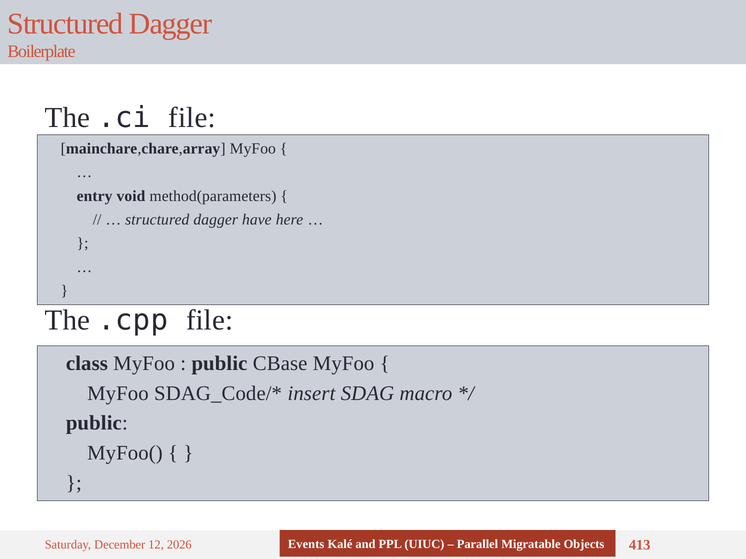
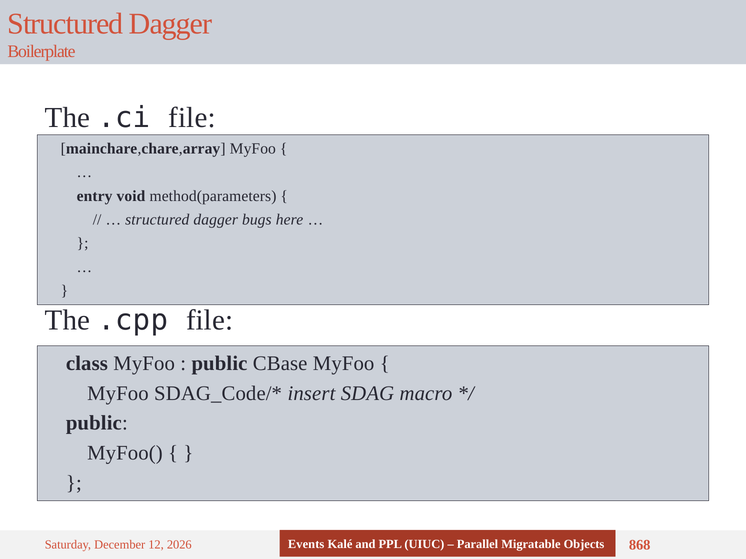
have: have -> bugs (257, 220)
413: 413 -> 868 (640, 545)
